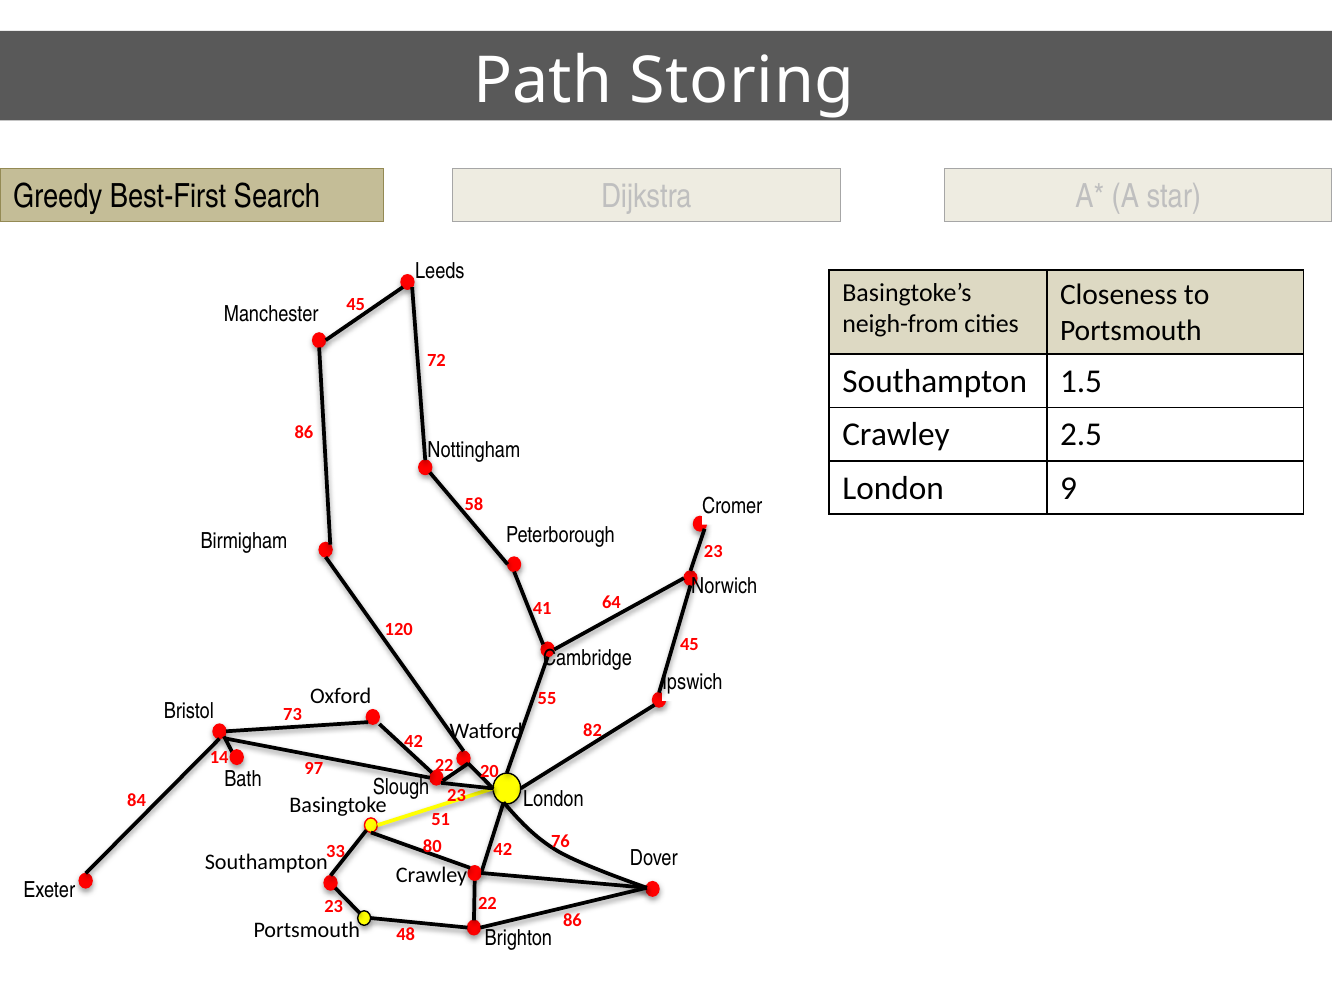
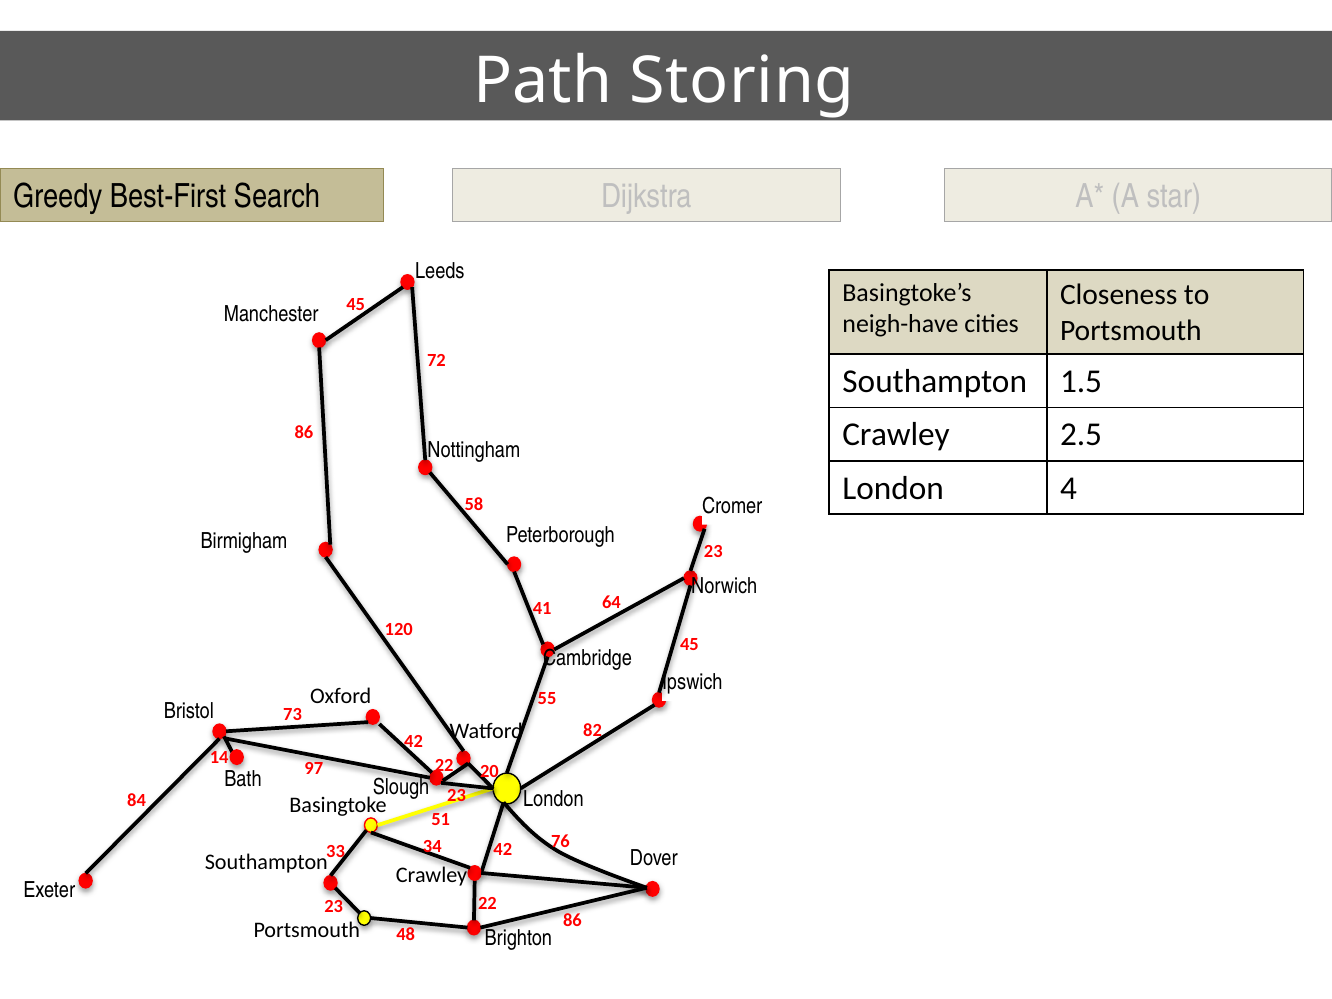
neigh-from: neigh-from -> neigh-have (901, 324)
9: 9 -> 4 (1069, 488)
80: 80 -> 34 (432, 847)
